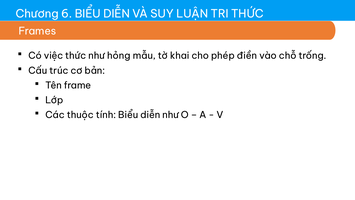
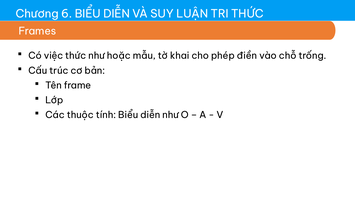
hỏng: hỏng -> hoặc (119, 56)
